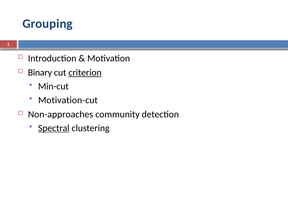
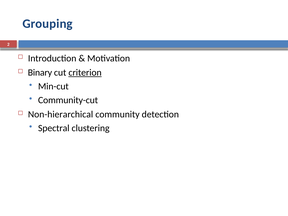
Motivation-cut: Motivation-cut -> Community-cut (68, 100)
Non-approaches: Non-approaches -> Non-hierarchical (61, 114)
Spectral underline: present -> none (54, 128)
